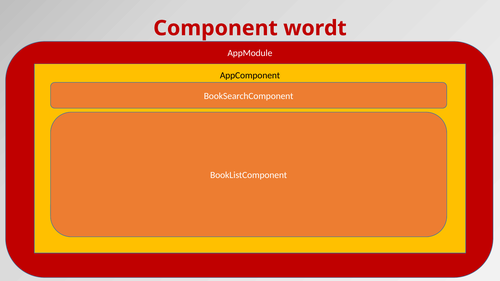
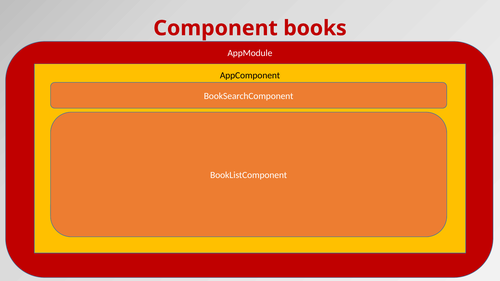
wordt: wordt -> books (315, 28)
